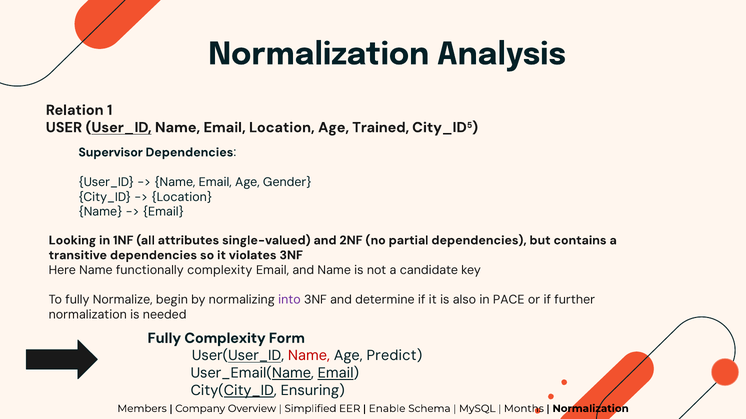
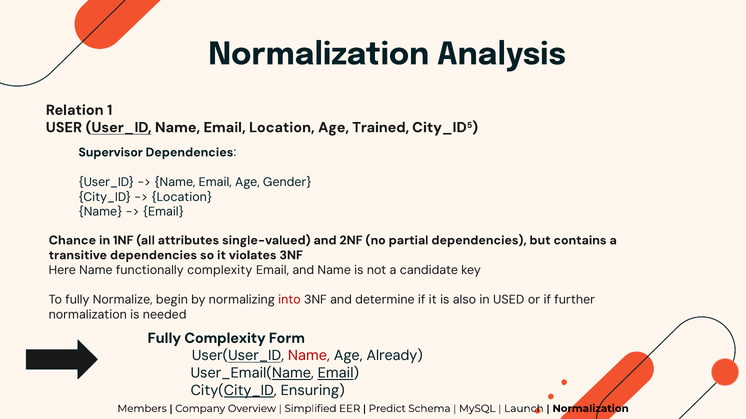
Looking: Looking -> Chance (72, 241)
into colour: purple -> red (289, 300)
PACE: PACE -> USED (509, 300)
Predict: Predict -> Already (395, 356)
Enable: Enable -> Predict (387, 409)
Months: Months -> Launch (524, 409)
